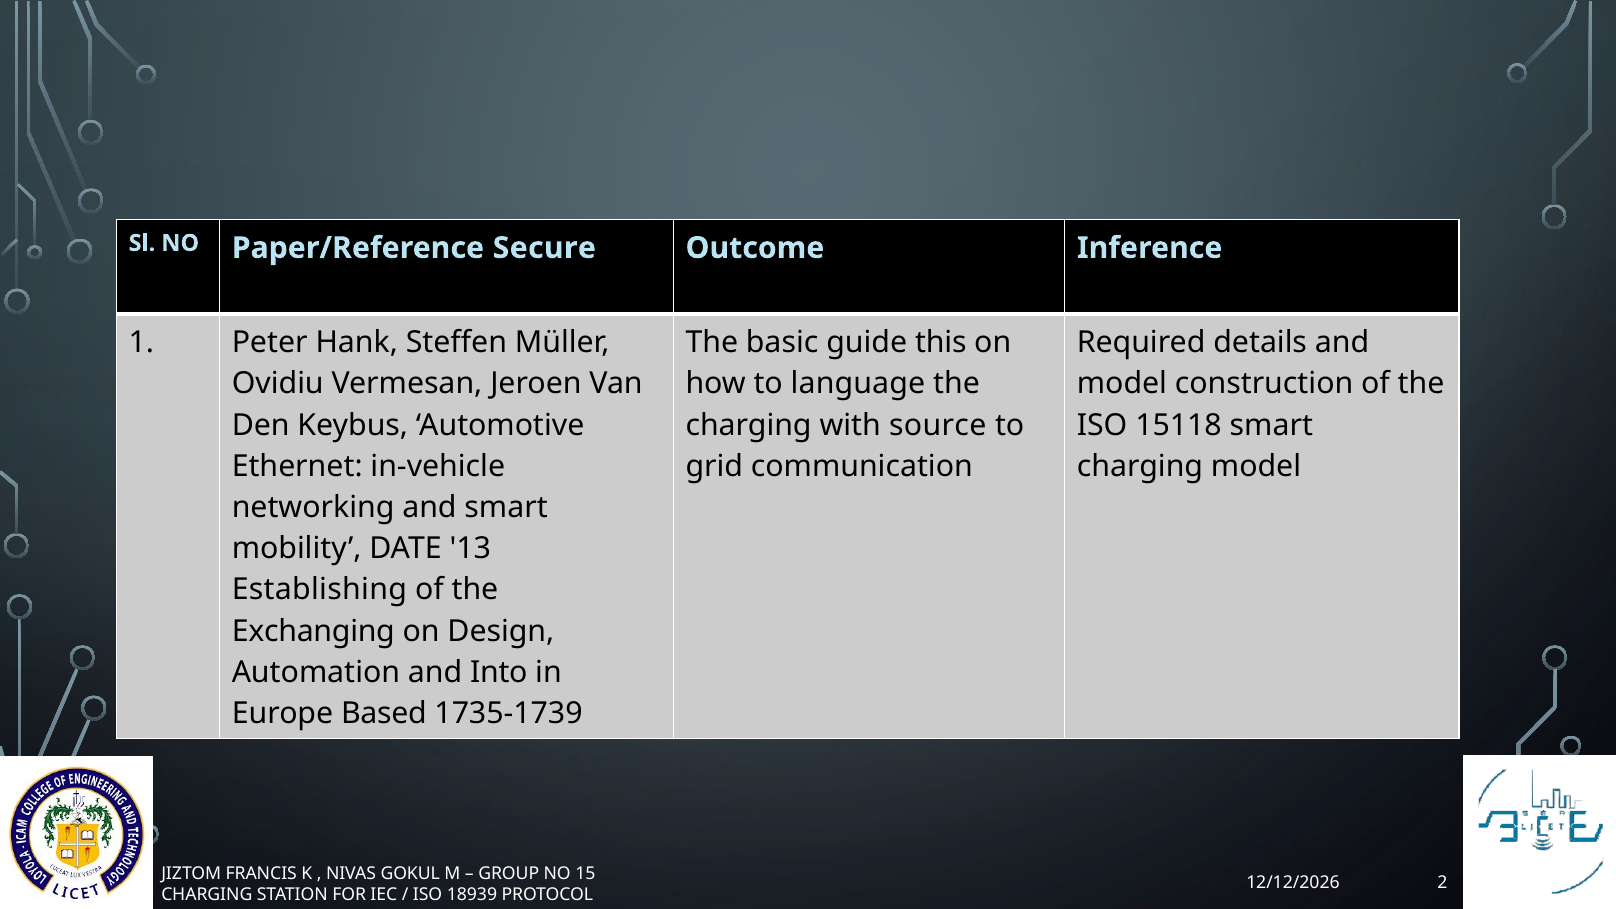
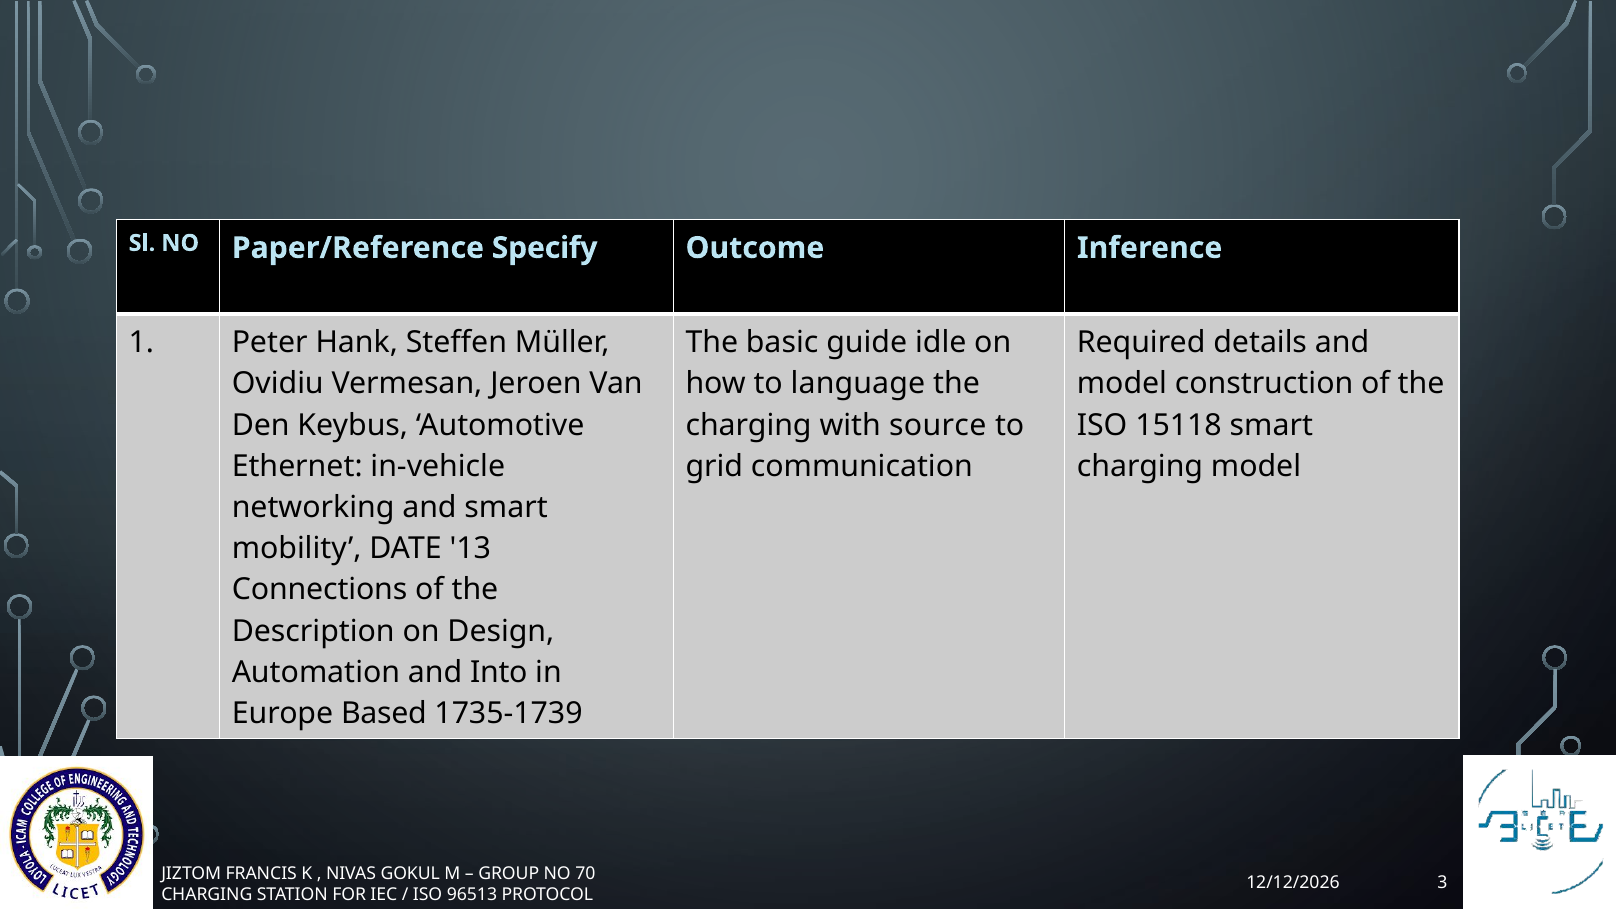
Secure: Secure -> Specify (545, 248)
this: this -> idle (941, 343)
Establishing: Establishing -> Connections (320, 590)
Exchanging: Exchanging -> Description (313, 631)
15: 15 -> 70 (585, 873)
2: 2 -> 3 (1442, 883)
18939: 18939 -> 96513 (472, 895)
